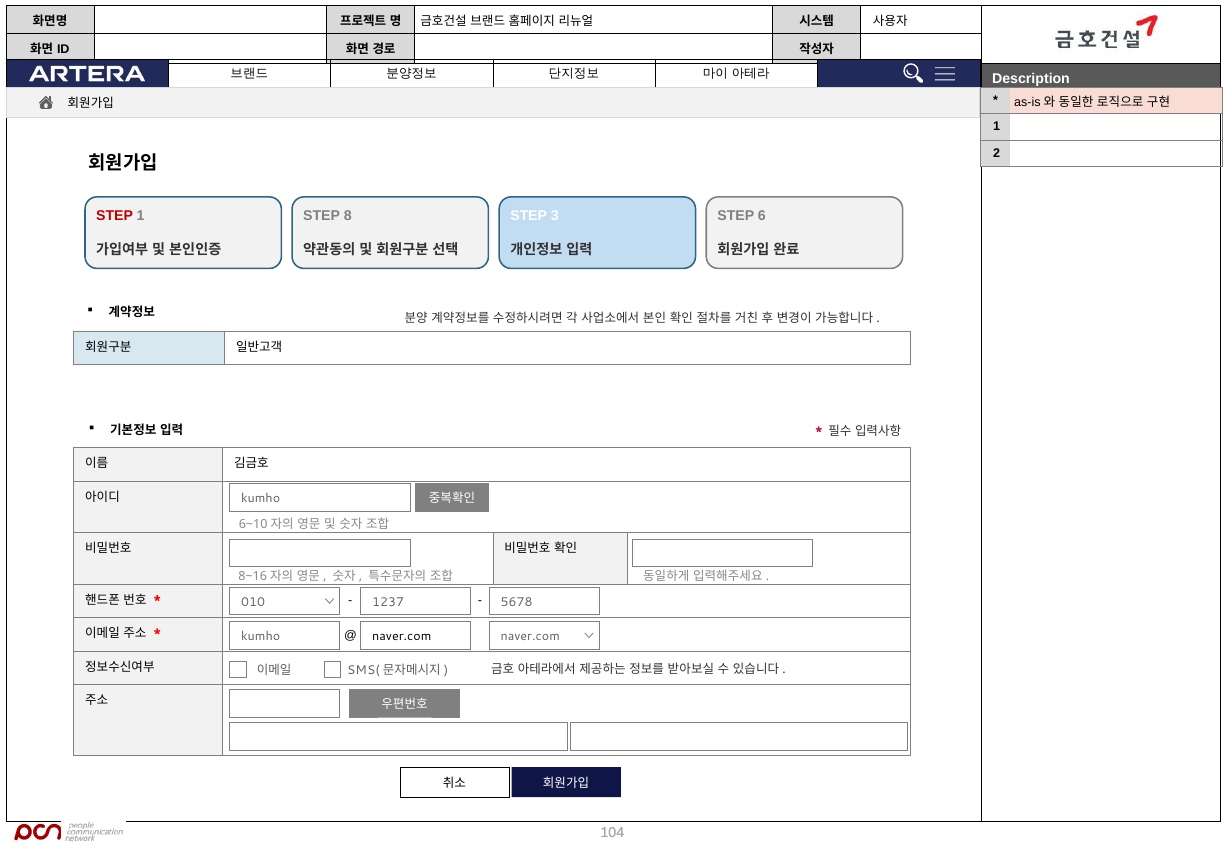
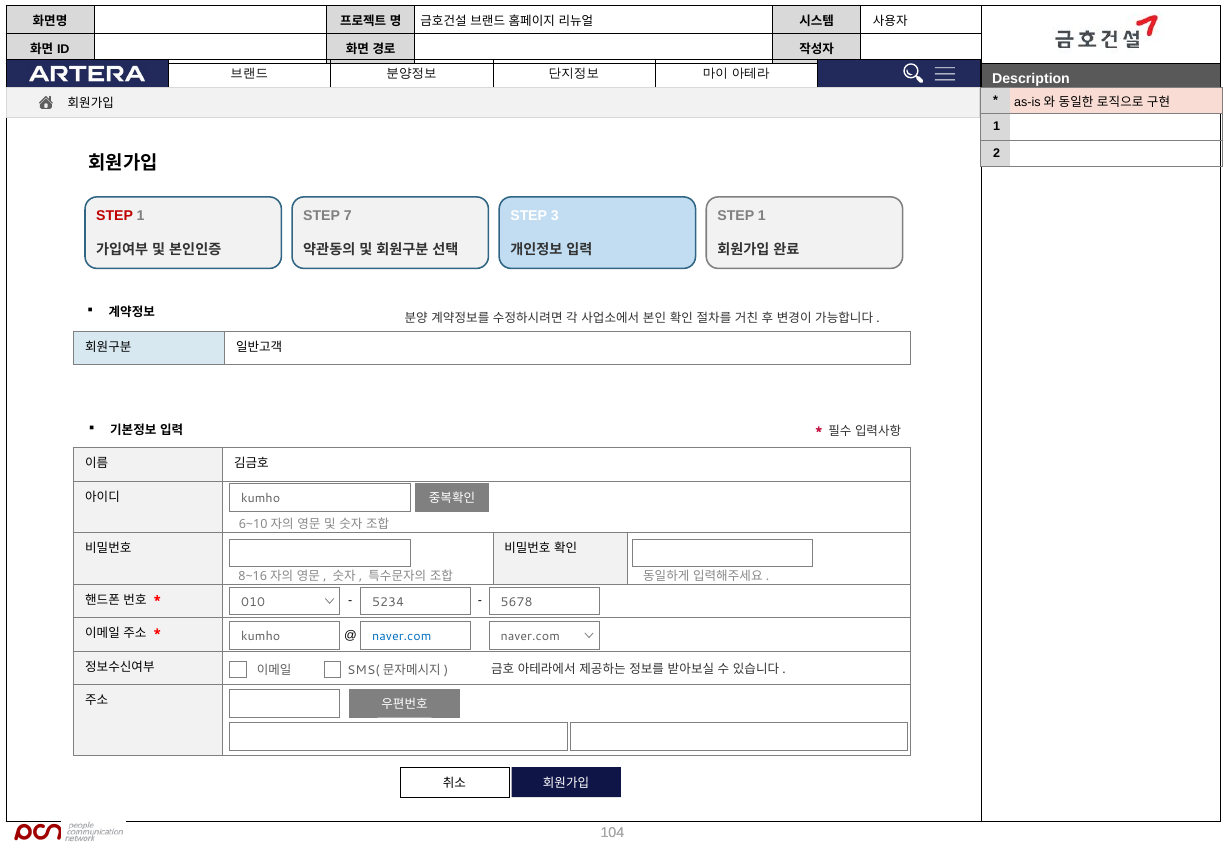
8: 8 -> 7 (348, 216)
6: 6 -> 1 (762, 216)
1237: 1237 -> 5234 (388, 602)
naver.com colour: black -> blue (402, 636)
